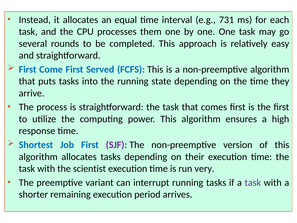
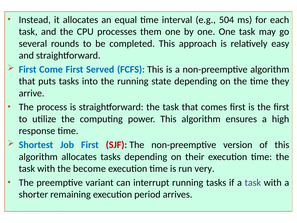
731: 731 -> 504 (226, 20)
SJF colour: purple -> red (116, 145)
scientist: scientist -> become (89, 168)
